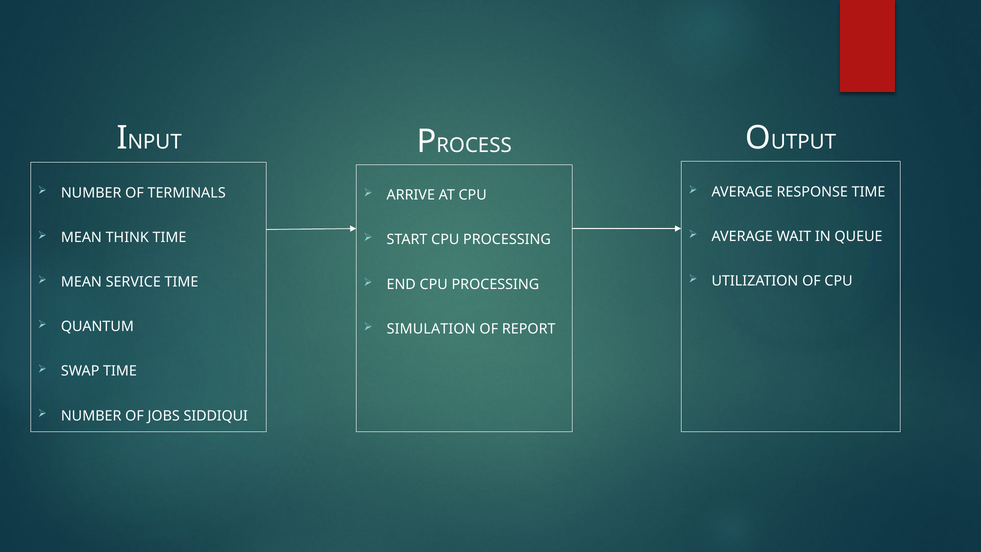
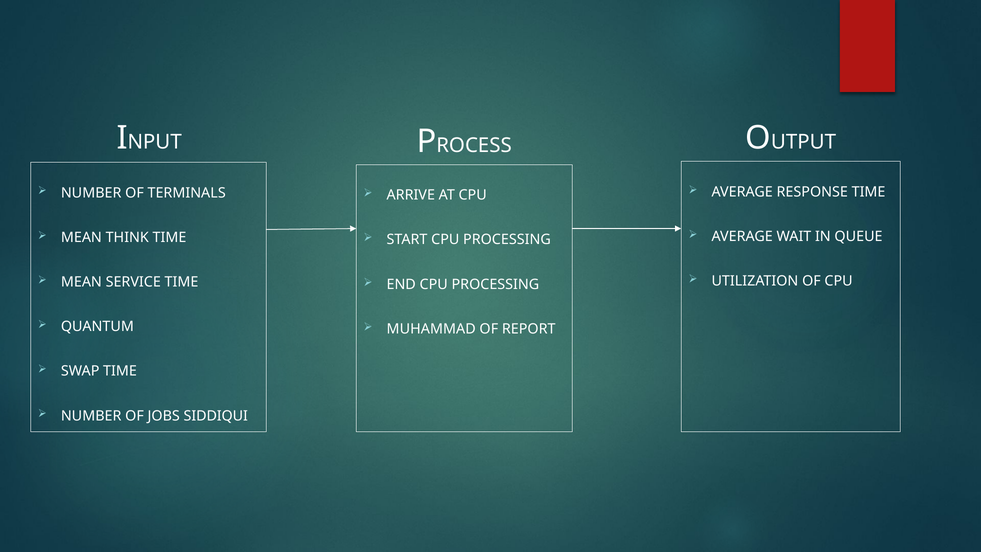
SIMULATION: SIMULATION -> MUHAMMAD (431, 329)
